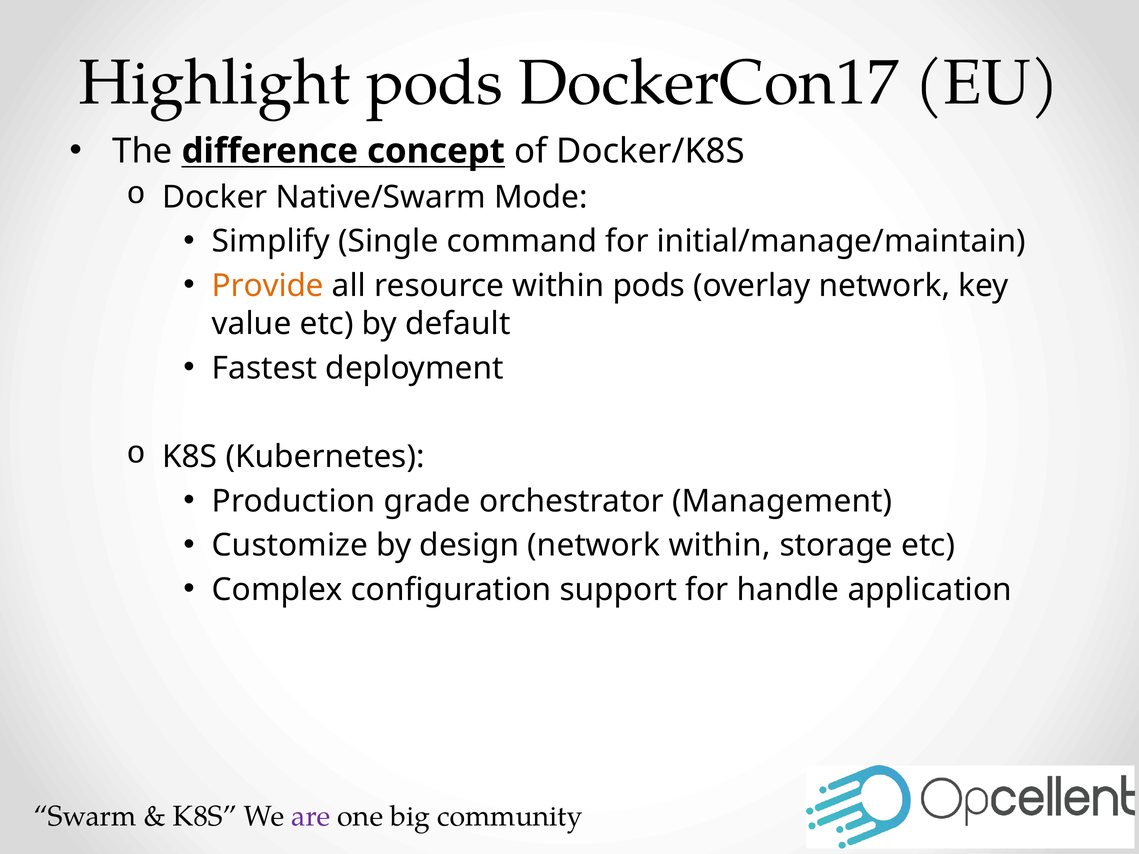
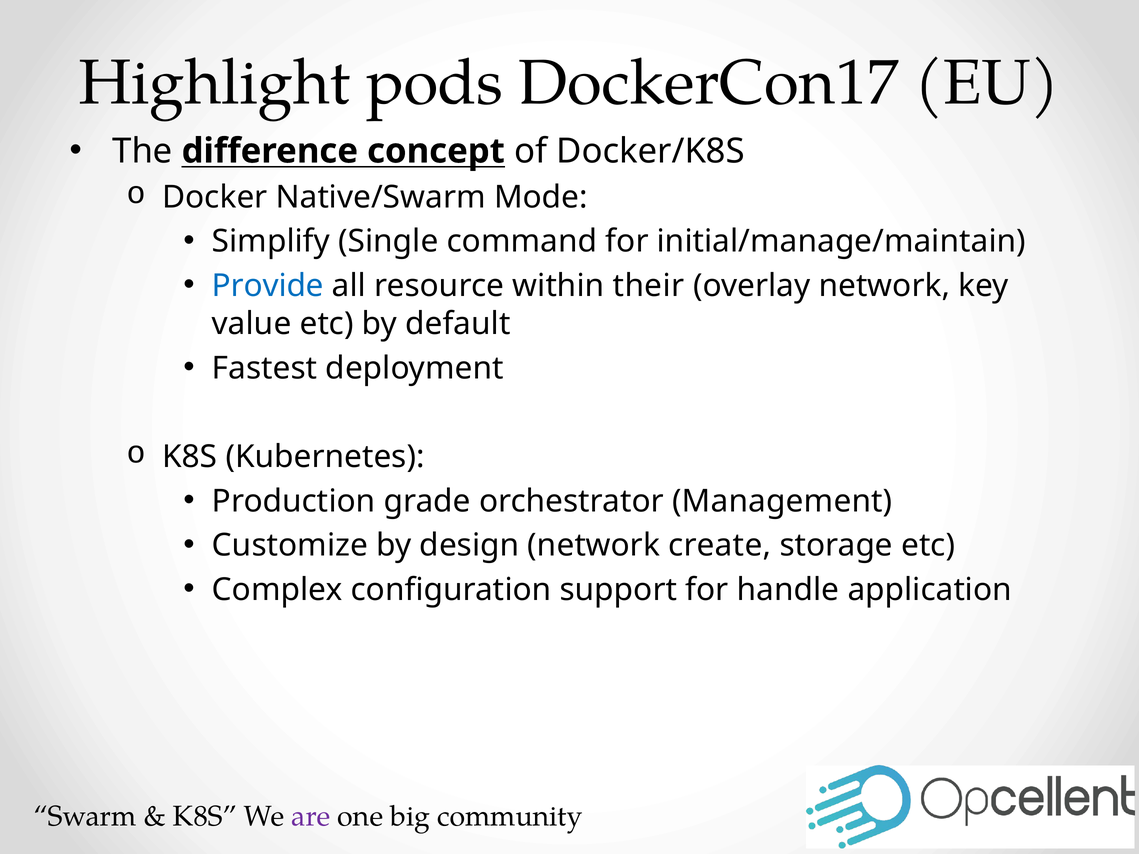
Provide colour: orange -> blue (268, 286)
within pods: pods -> their (649, 286)
network within: within -> create (720, 546)
